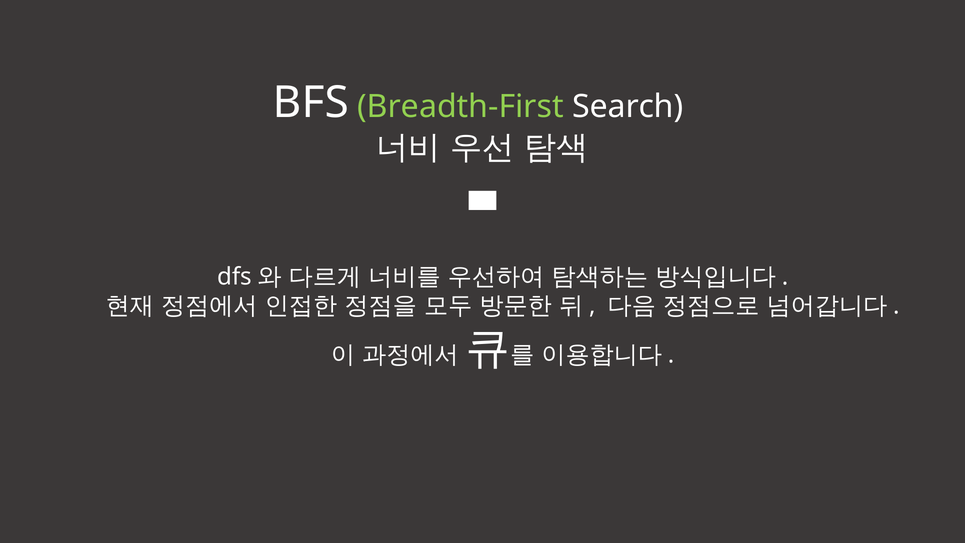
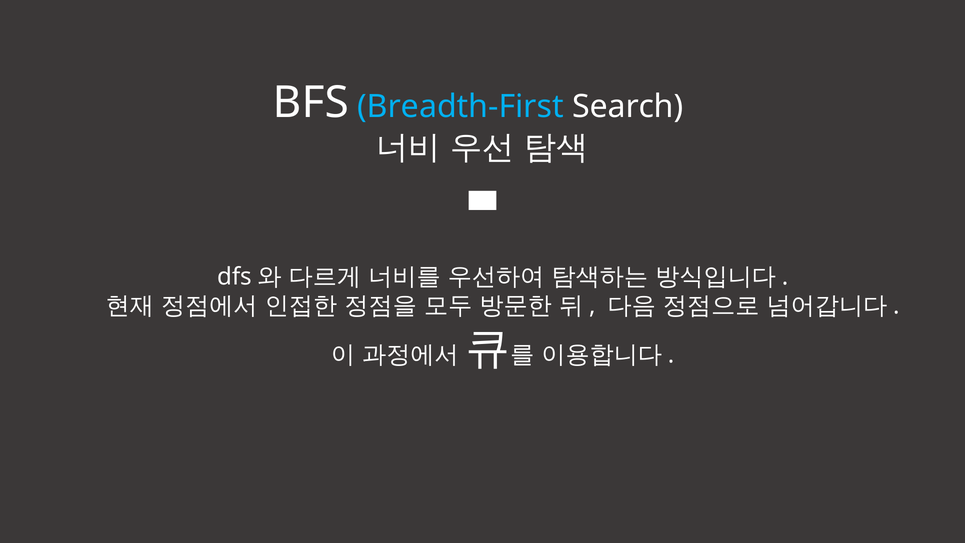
Breadth-First colour: light green -> light blue (460, 107)
